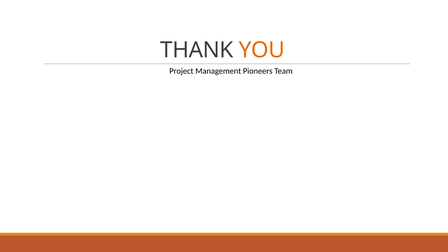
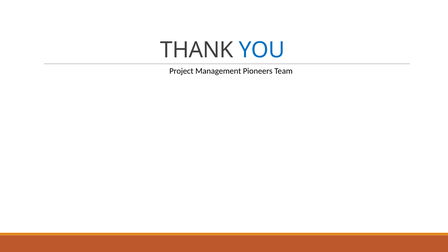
YOU colour: orange -> blue (262, 50)
